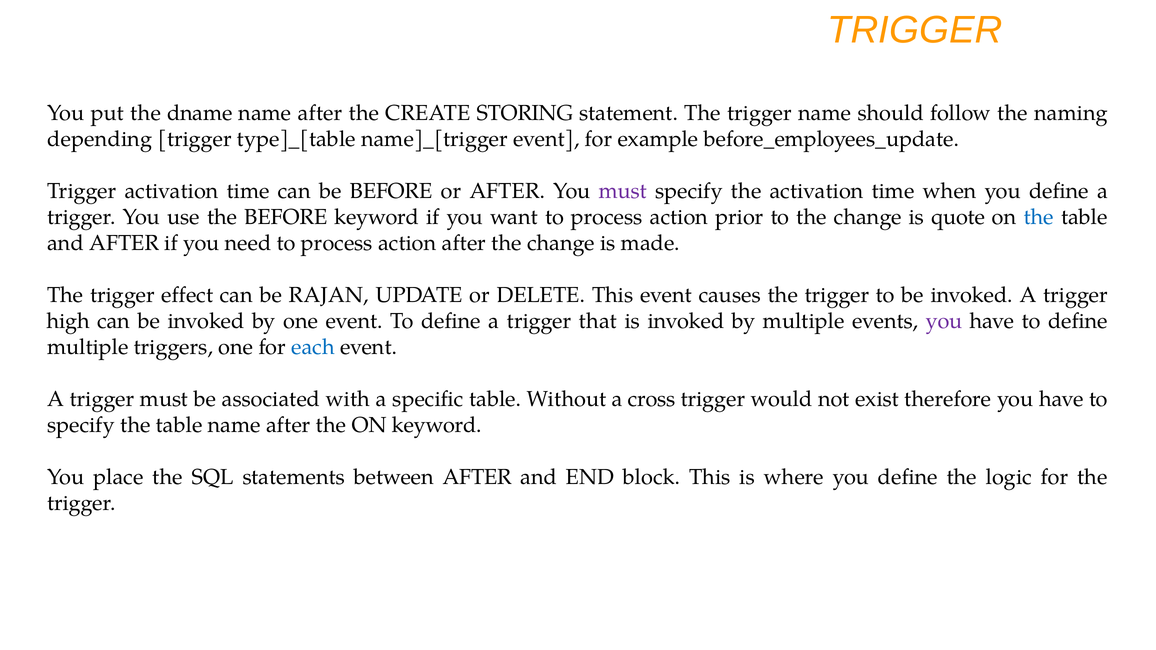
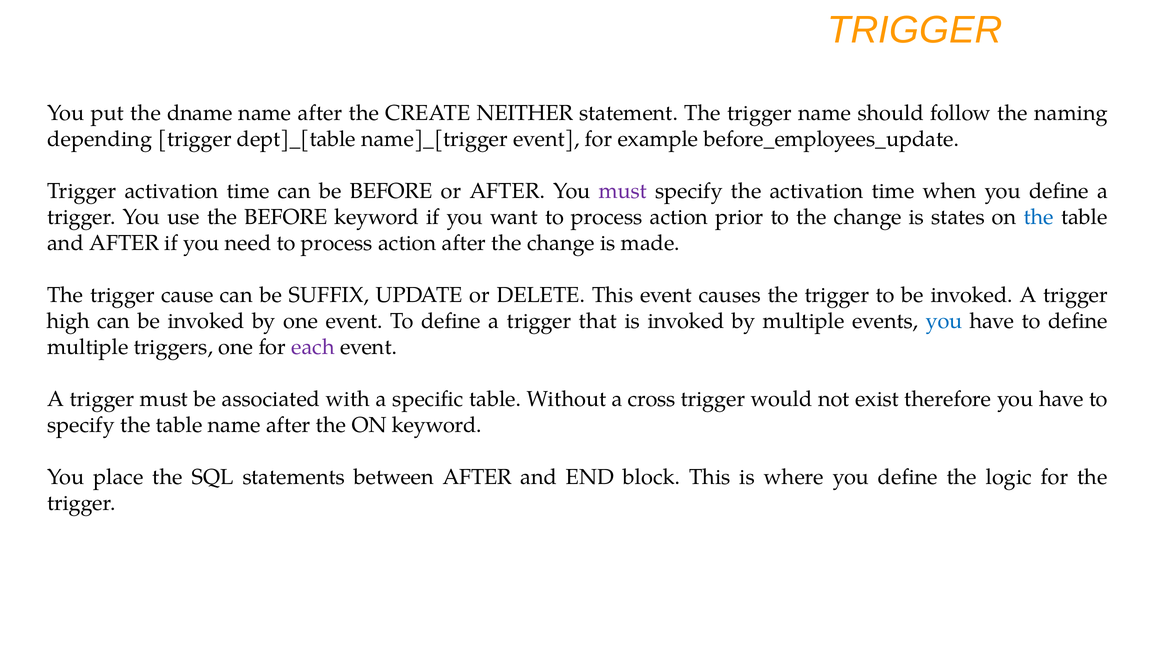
STORING: STORING -> NEITHER (525, 113)
type]_[table: type]_[table -> dept]_[table (296, 139)
quote: quote -> states (958, 217)
effect: effect -> cause (187, 295)
RAJAN: RAJAN -> SUFFIX (329, 295)
you colour: purple -> blue (944, 321)
each colour: blue -> purple (313, 347)
